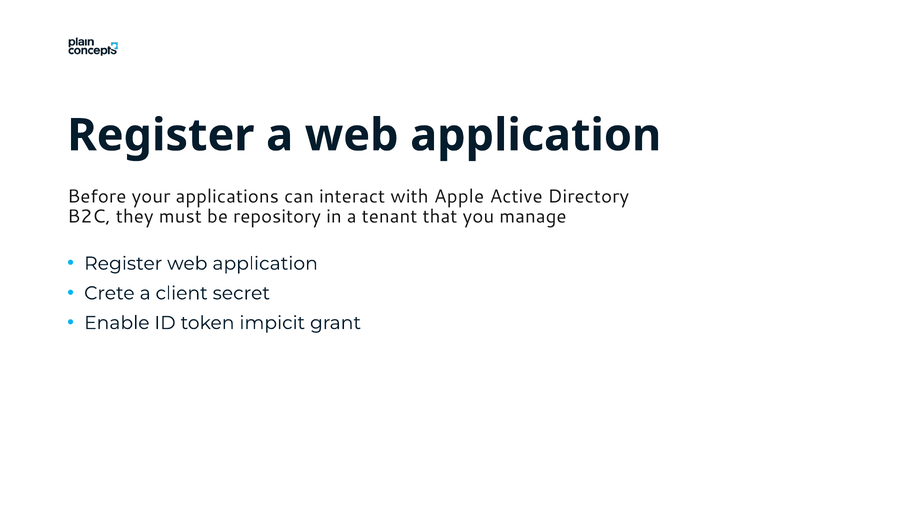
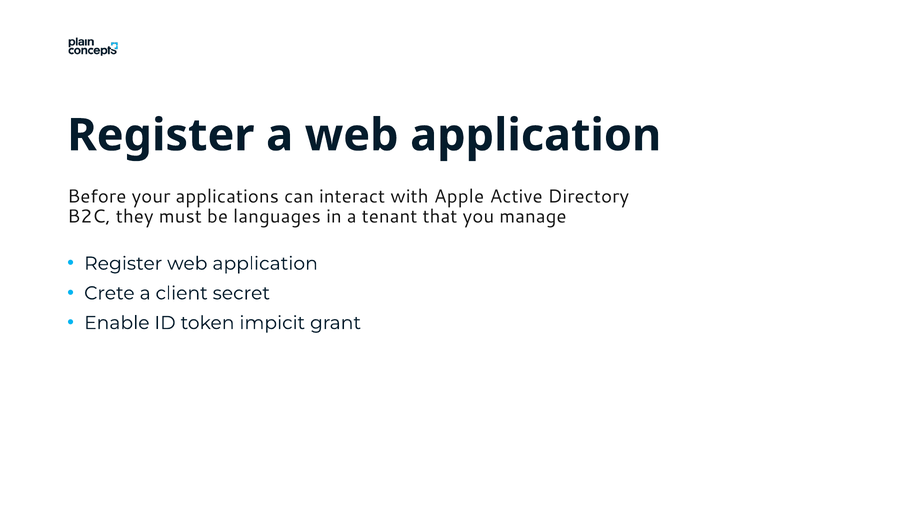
repository: repository -> languages (277, 216)
